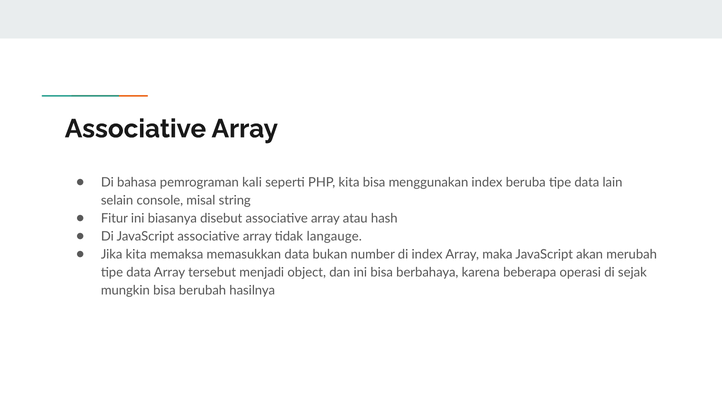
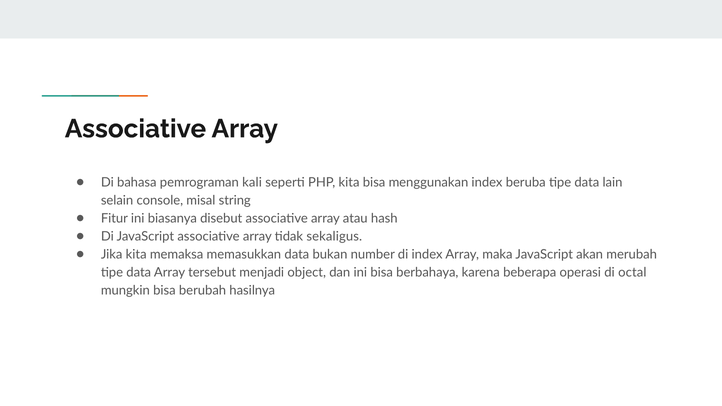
langauge: langauge -> sekaligus (334, 236)
sejak: sejak -> octal (632, 272)
